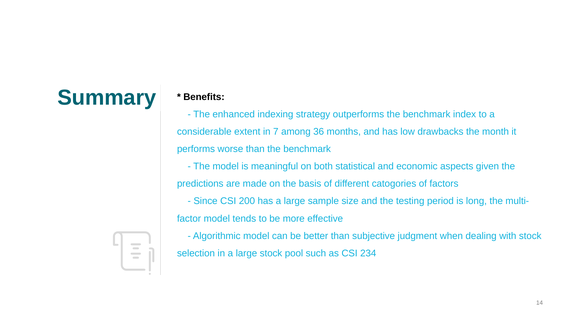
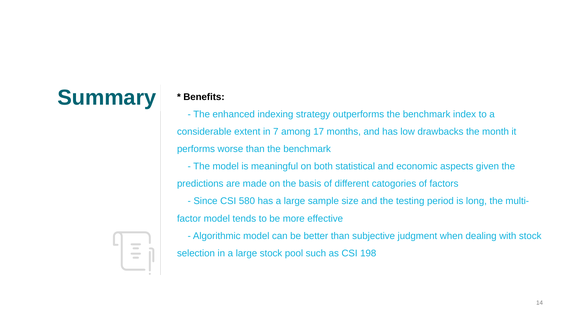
36: 36 -> 17 (319, 132)
200: 200 -> 580 (247, 201)
234: 234 -> 198 (368, 253)
